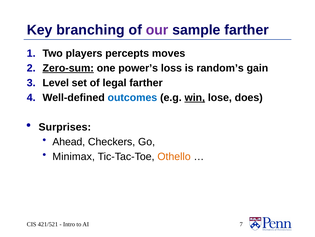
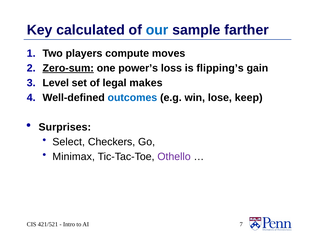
branching: branching -> calculated (91, 30)
our colour: purple -> blue (157, 30)
percepts: percepts -> compute (127, 53)
random’s: random’s -> flipping’s (220, 68)
legal farther: farther -> makes (146, 83)
win underline: present -> none (195, 97)
does: does -> keep (249, 97)
Ahead: Ahead -> Select (69, 141)
Othello colour: orange -> purple (174, 156)
